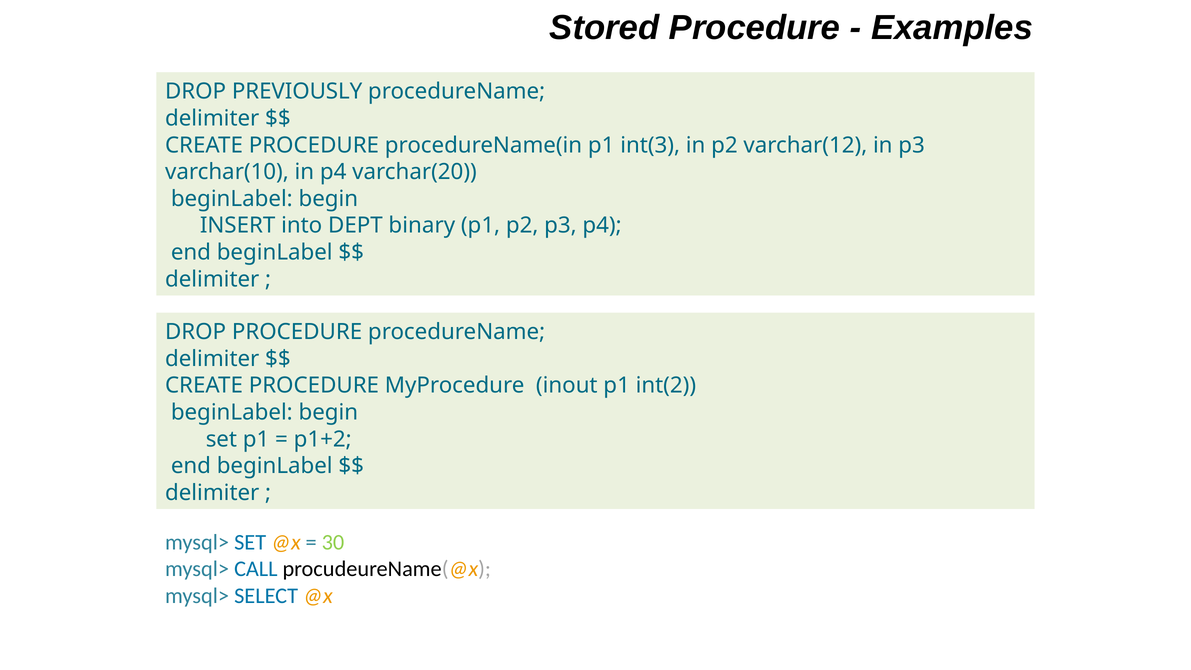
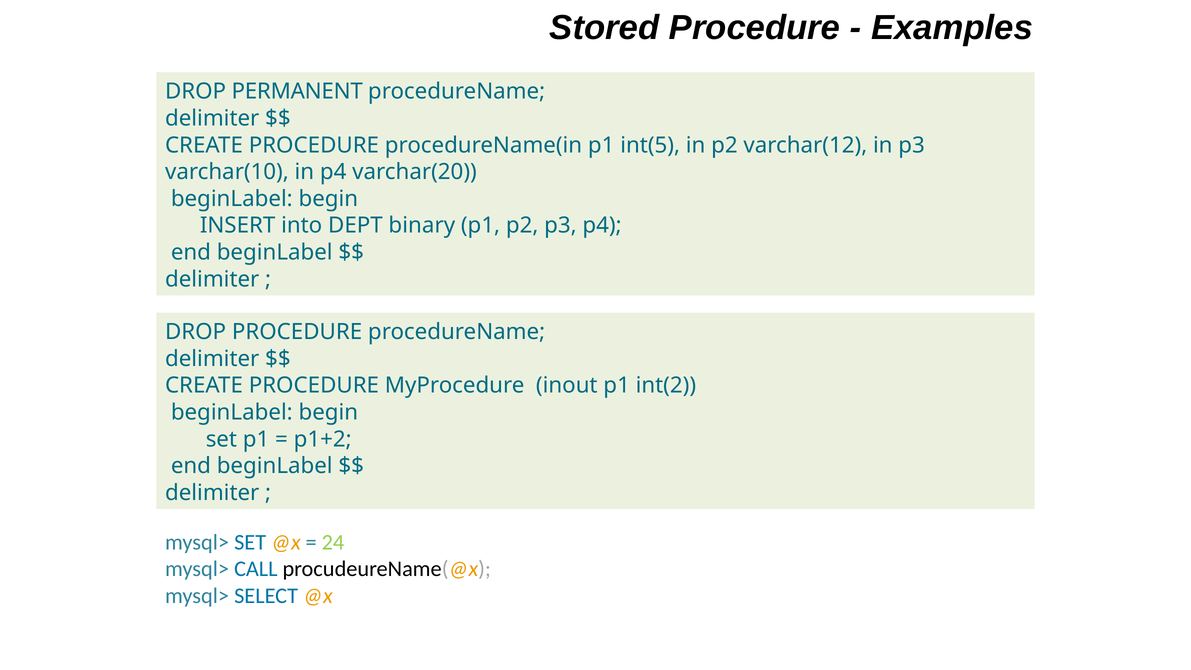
PREVIOUSLY: PREVIOUSLY -> PERMANENT (297, 92)
int(3: int(3 -> int(5 (650, 145)
30: 30 -> 24 (333, 542)
